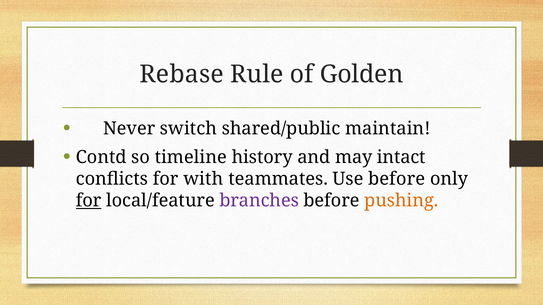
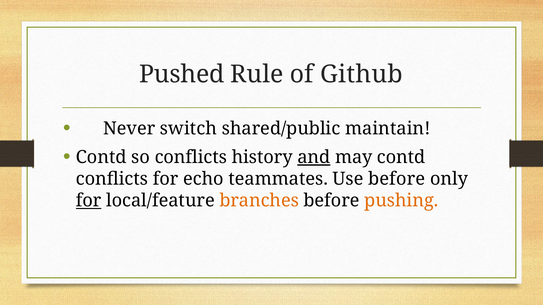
Rebase: Rebase -> Pushed (182, 74)
Golden: Golden -> Github (361, 74)
so timeline: timeline -> conflicts (191, 157)
and underline: none -> present (314, 157)
may intact: intact -> contd (401, 157)
with: with -> echo (203, 179)
branches colour: purple -> orange (259, 201)
